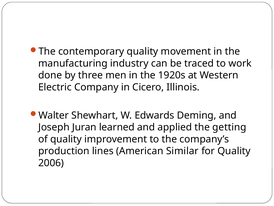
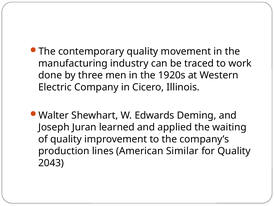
getting: getting -> waiting (229, 127)
2006: 2006 -> 2043 (51, 163)
